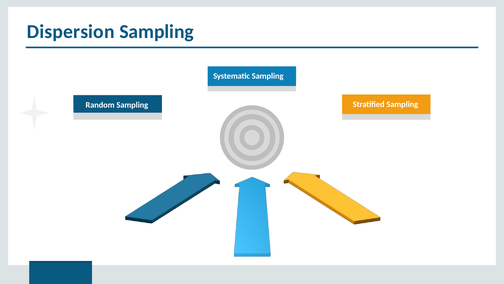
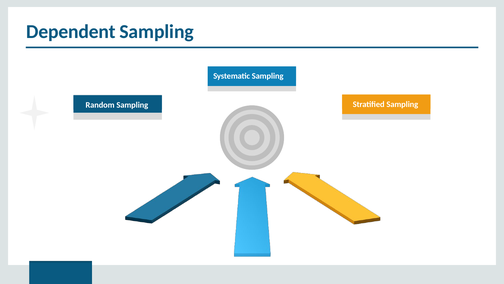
Dispersion: Dispersion -> Dependent (71, 32)
